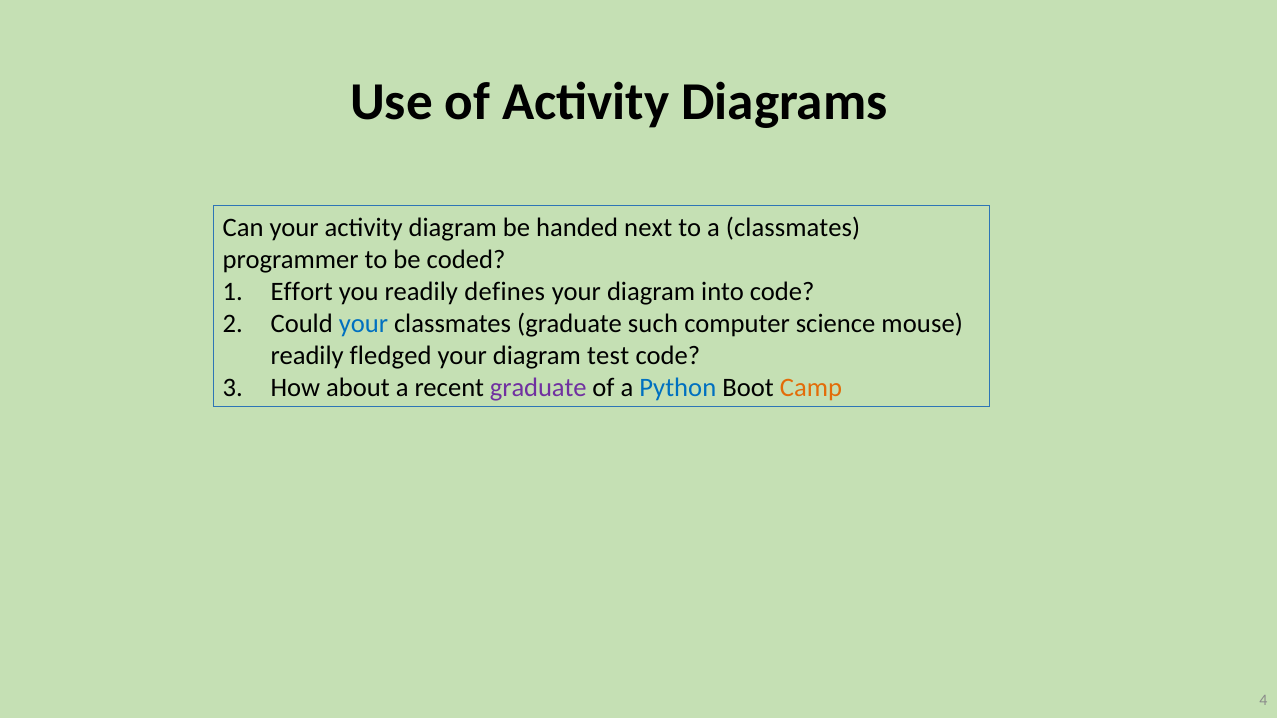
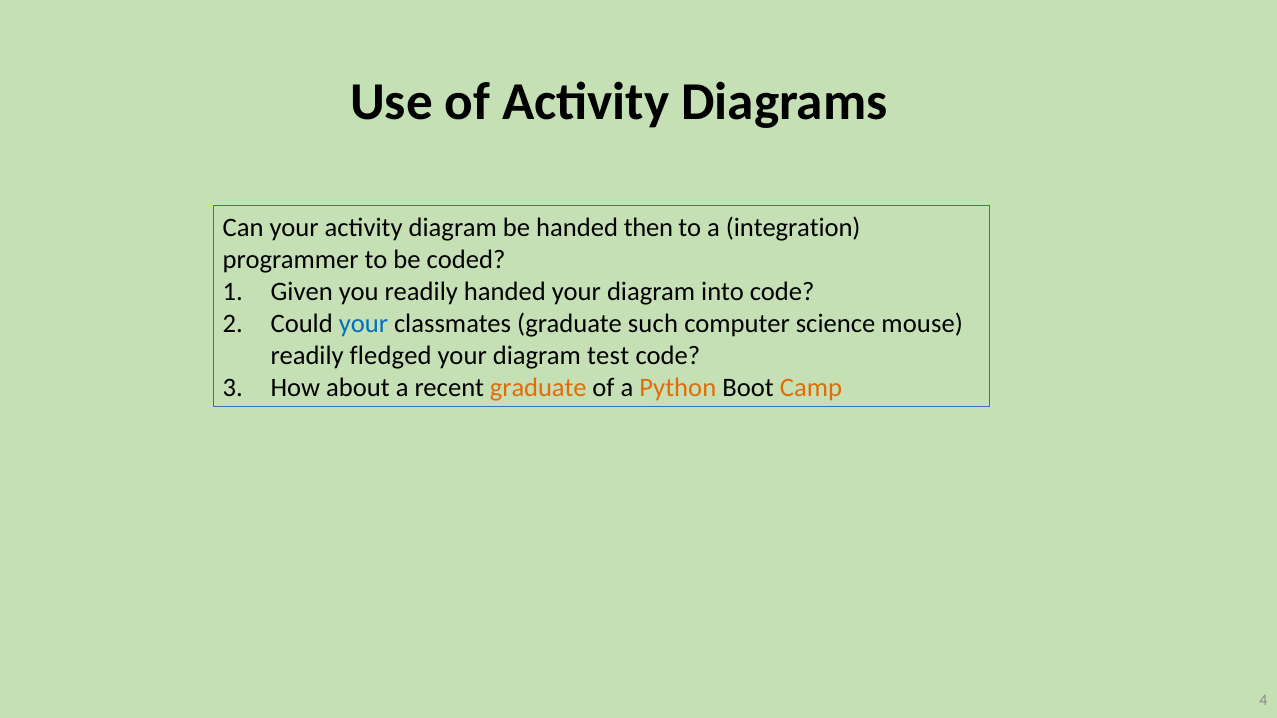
next: next -> then (648, 228)
a classmates: classmates -> integration (793, 228)
Effort: Effort -> Given (302, 292)
readily defines: defines -> handed (505, 292)
graduate colour: purple -> orange (538, 388)
Python colour: blue -> orange (678, 388)
